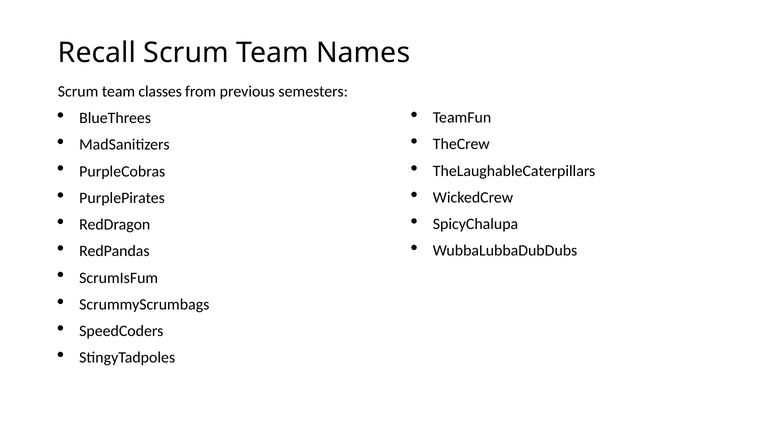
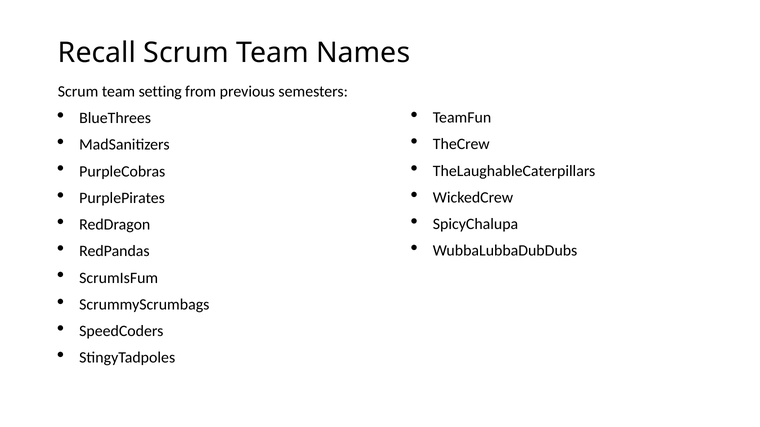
classes: classes -> setting (160, 92)
